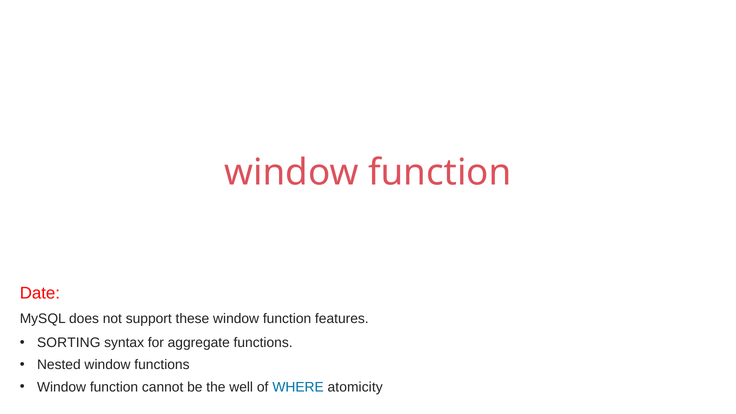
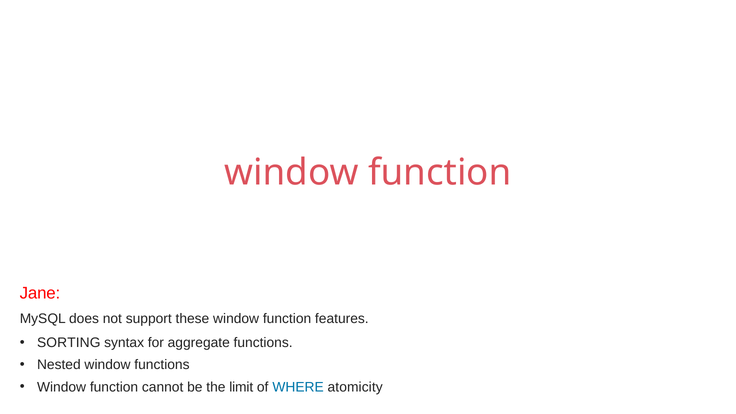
Date: Date -> Jane (40, 293)
well: well -> limit (241, 387)
